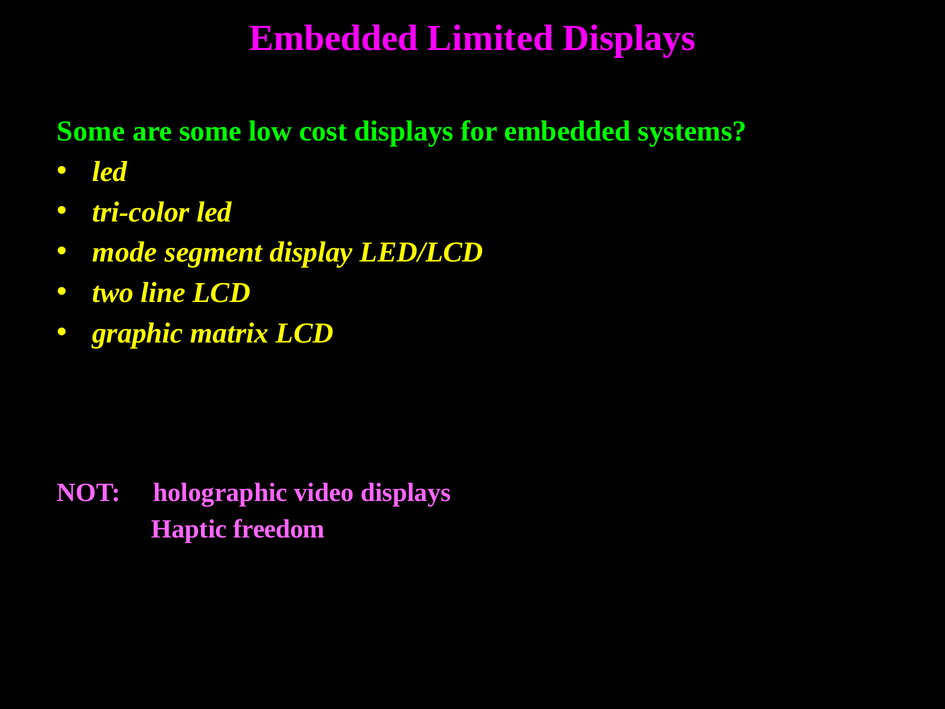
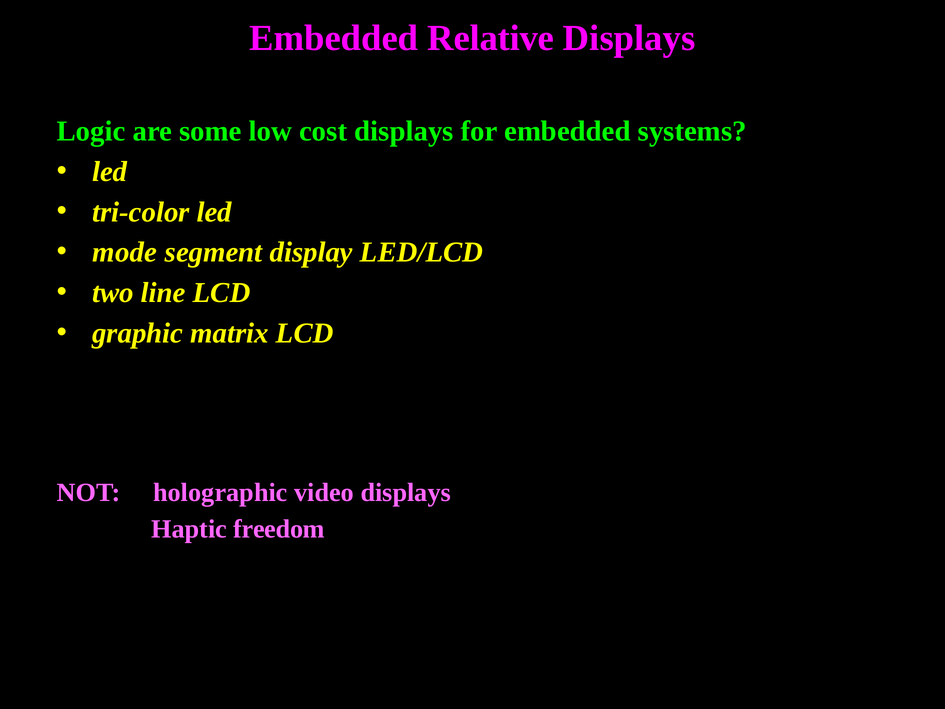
Limited: Limited -> Relative (491, 38)
Some: Some -> Logic (91, 131)
